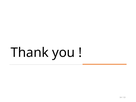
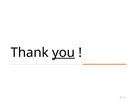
you underline: none -> present (63, 53)
